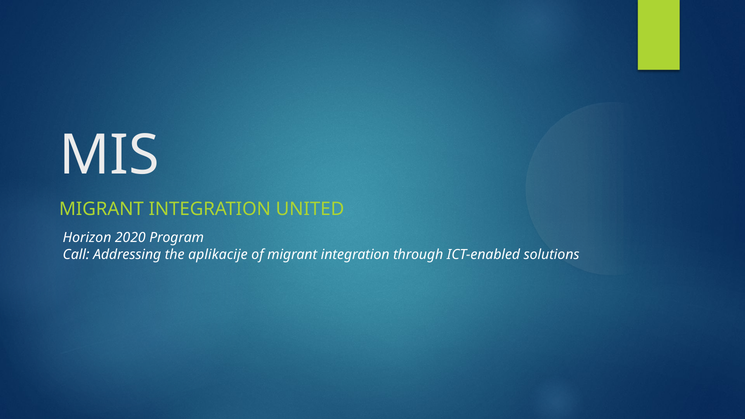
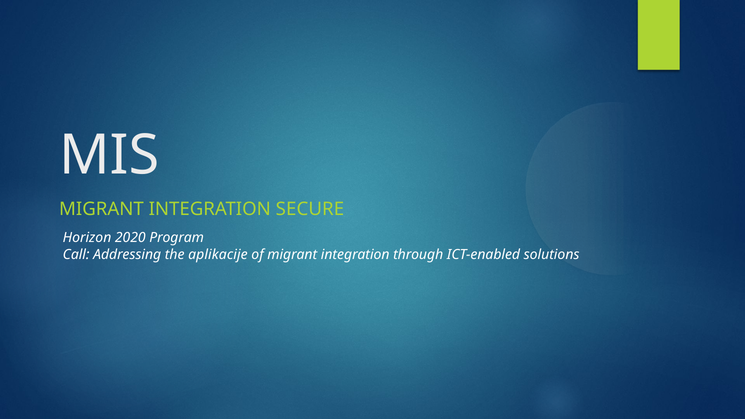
UNITED: UNITED -> SECURE (310, 209)
